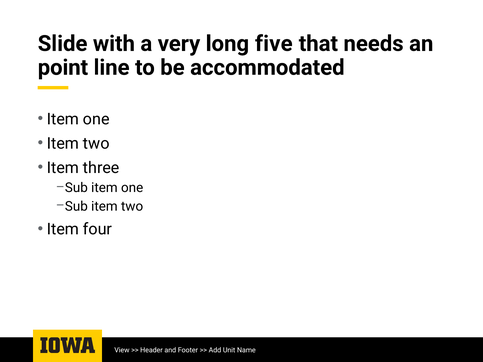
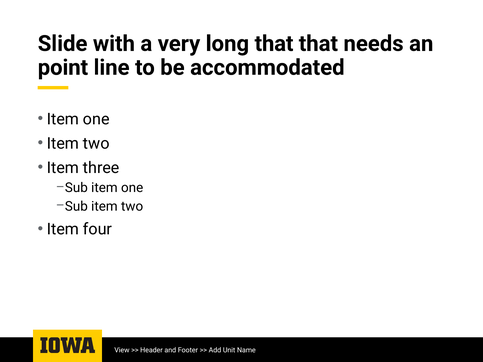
long five: five -> that (274, 44)
